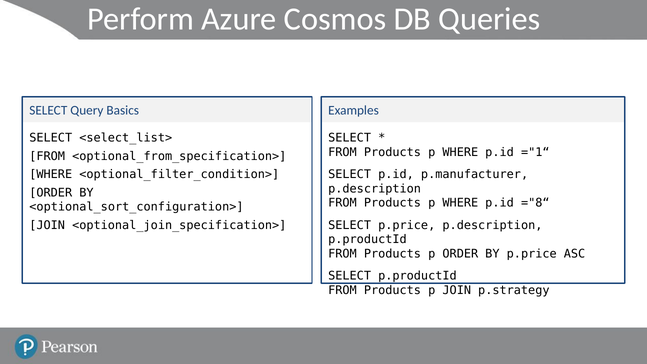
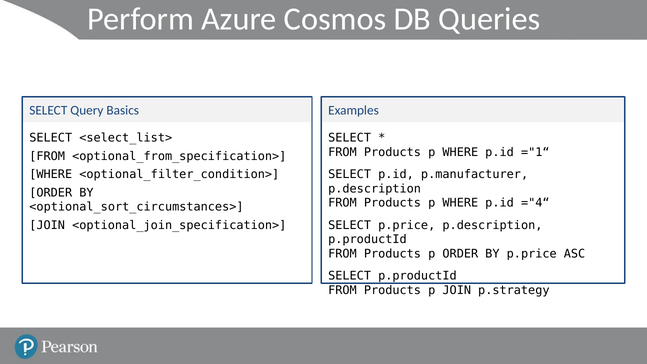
="8“: ="8“ -> ="4“ (535, 203)
<optional_sort_configuration>: <optional_sort_configuration> -> <optional_sort_circumstances> (136, 207)
